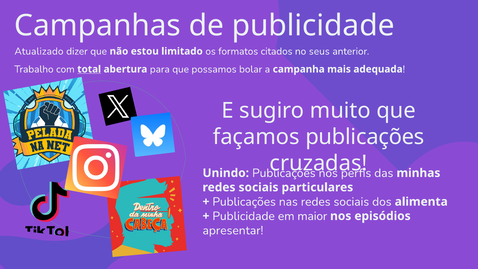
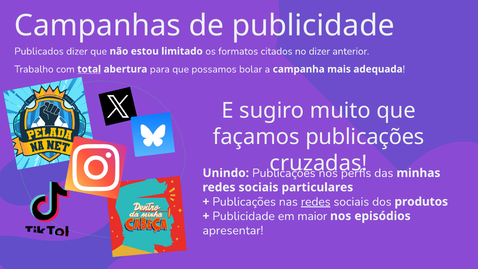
Atualizado: Atualizado -> Publicados (39, 51)
no seus: seus -> dizer (319, 51)
redes underline: none -> present (316, 202)
alimenta: alimenta -> produtos (421, 202)
